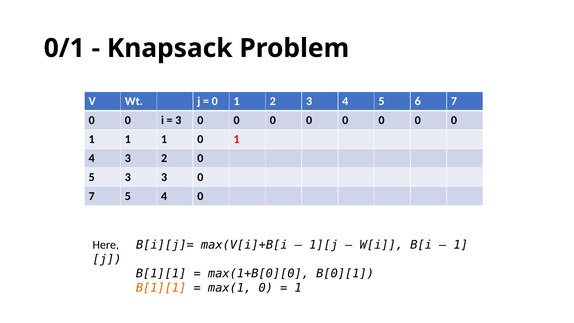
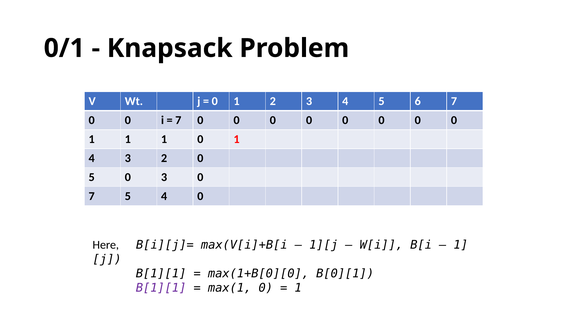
3: 3 -> 7 (178, 120)
5 3: 3 -> 0 (128, 177)
B[1][1 colour: orange -> purple (161, 288)
